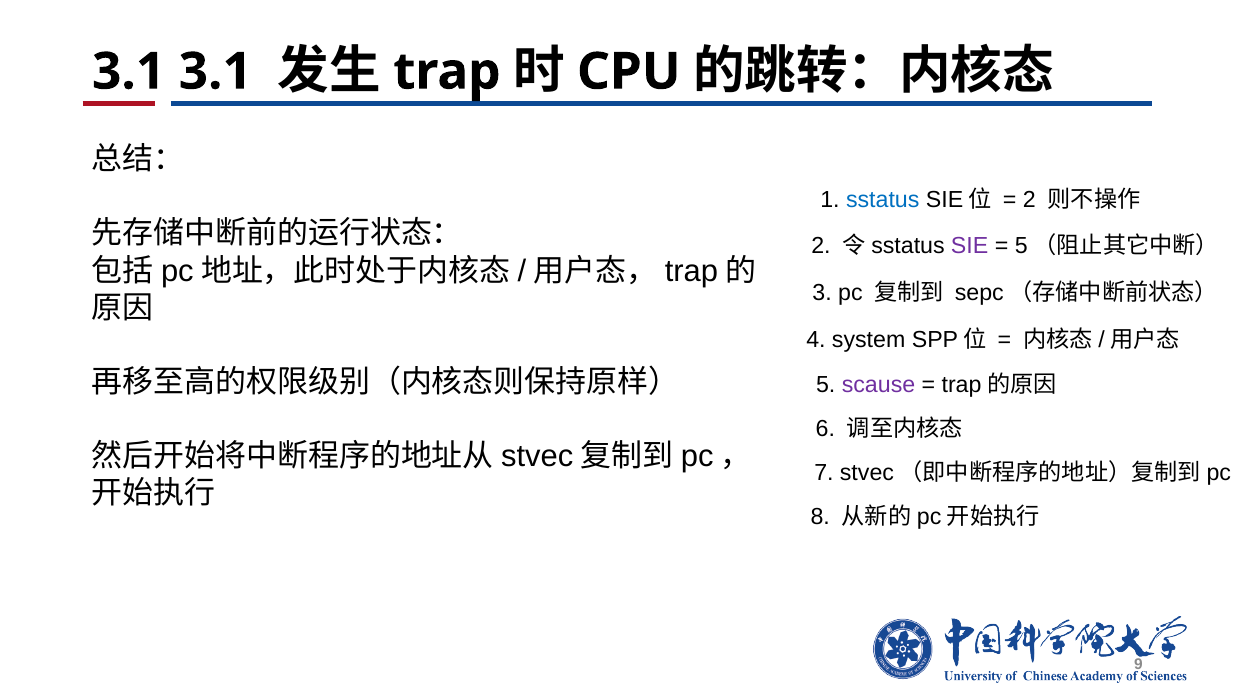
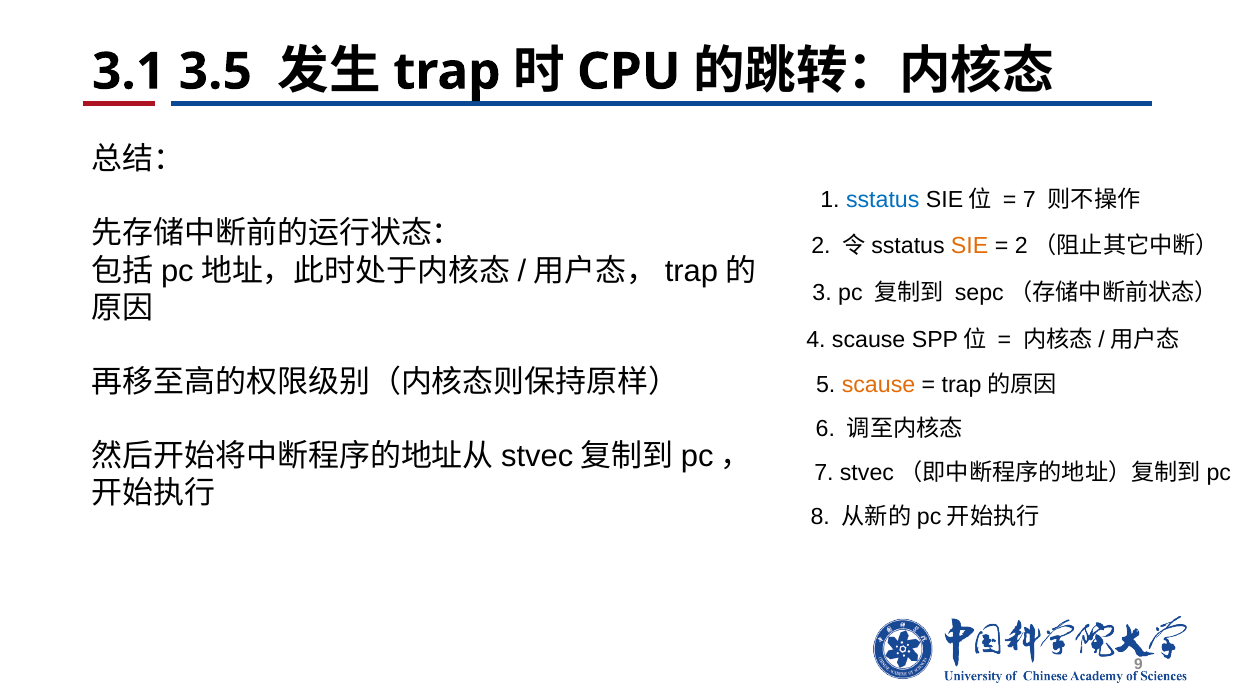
3.1 3.1: 3.1 -> 3.5 (215, 72)
2: 2 -> 7 (1029, 200)
SIE colour: purple -> orange (970, 246)
5: 5 -> 2 (1021, 246)
4 system: system -> scause (869, 340)
scause colour: purple -> orange (879, 384)
